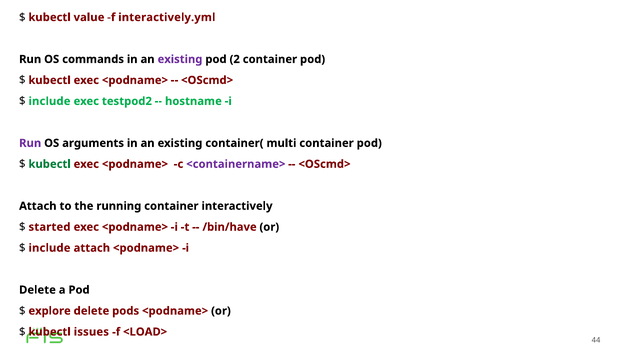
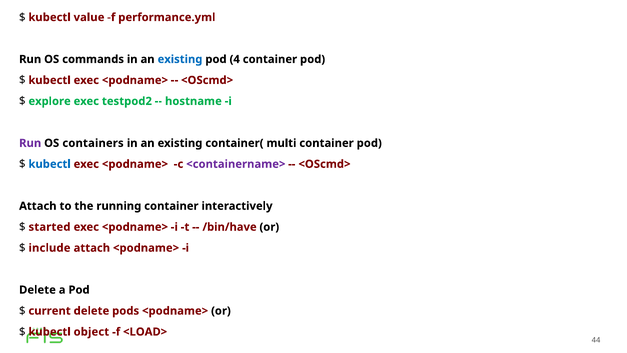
interactively.yml: interactively.yml -> performance.yml (167, 17)
existing colour: purple -> blue (180, 59)
2: 2 -> 4 (235, 59)
include: include -> explore (50, 101)
arguments: arguments -> containers (93, 143)
kubectl colour: green -> blue (50, 164)
explore: explore -> current (50, 311)
issues: issues -> object (91, 332)
